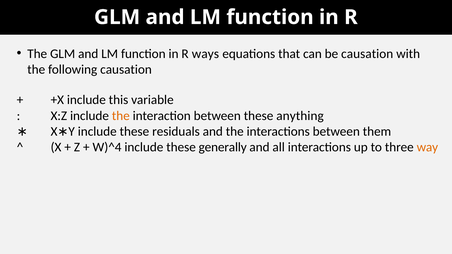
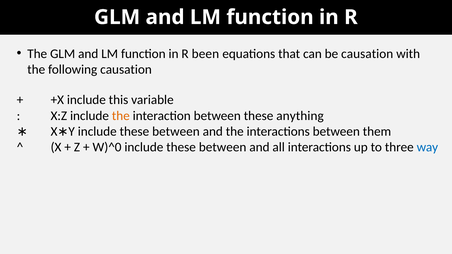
ways: ways -> been (205, 54)
residuals: residuals -> between (176, 132)
W)^4: W)^4 -> W)^0 (107, 147)
generally: generally -> between (223, 147)
way colour: orange -> blue (427, 147)
